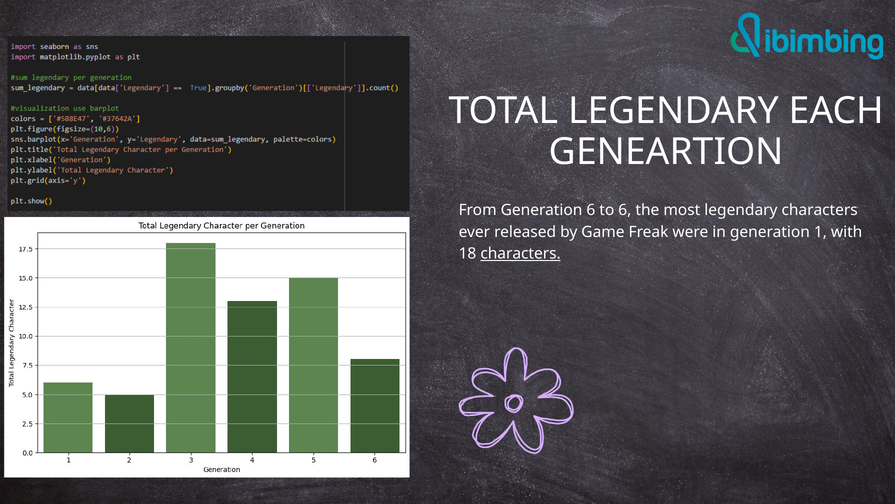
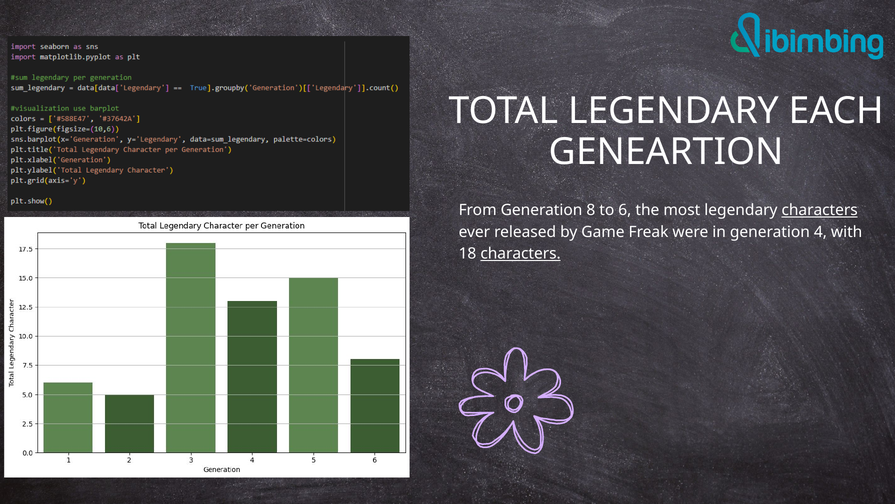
Generation 6: 6 -> 8 (591, 210)
characters underline: none -> present (820, 210)
1: 1 -> 4 (820, 232)
